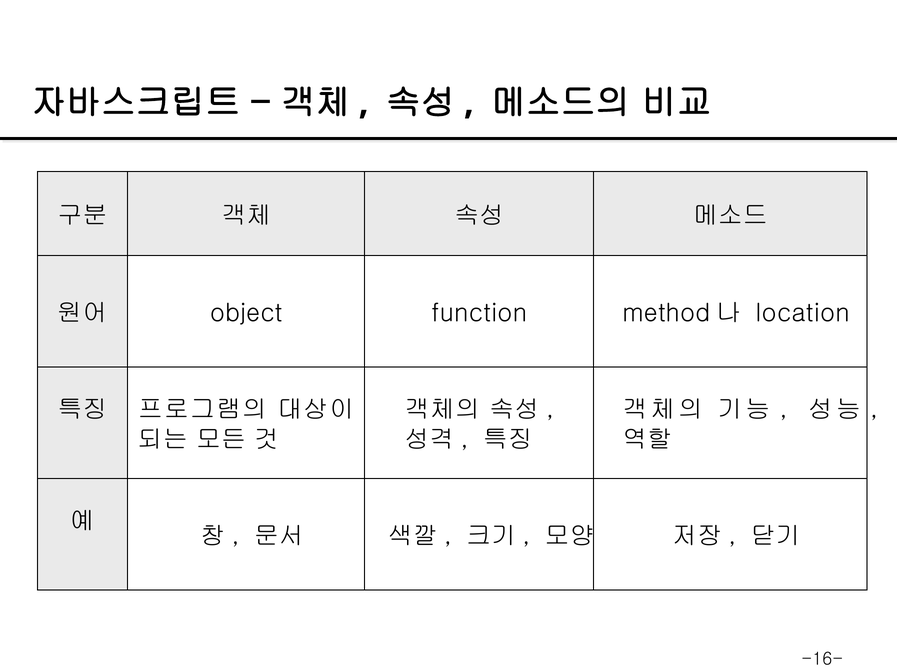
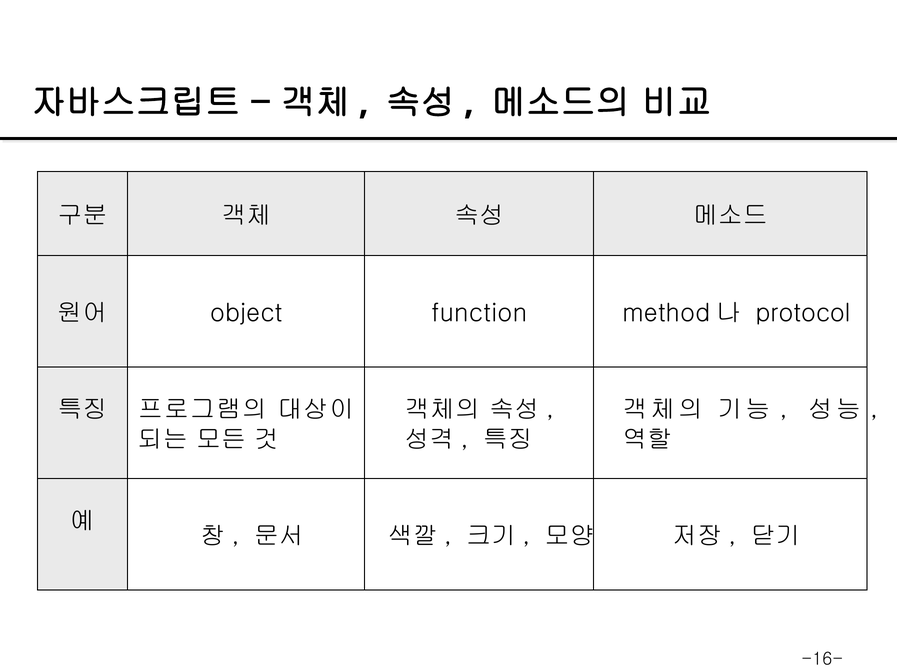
location: location -> protocol (803, 314)
